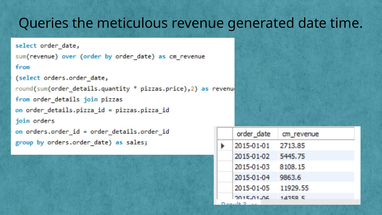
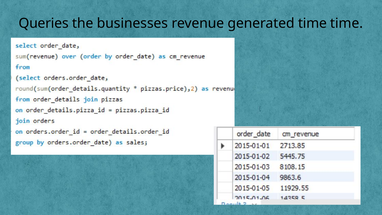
meticulous: meticulous -> businesses (132, 23)
generated date: date -> time (312, 23)
